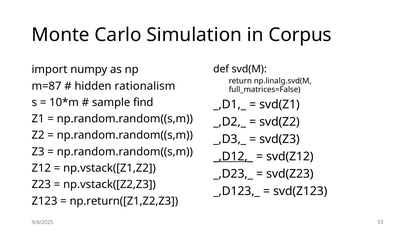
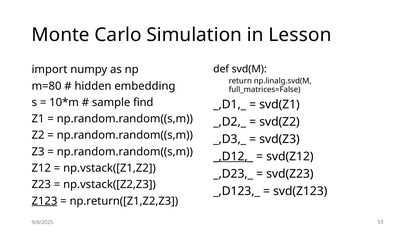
Corpus: Corpus -> Lesson (300, 35)
m=87: m=87 -> m=80 (47, 86)
rationalism: rationalism -> embedding (145, 86)
Z123 underline: none -> present (44, 201)
